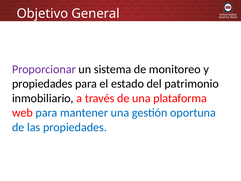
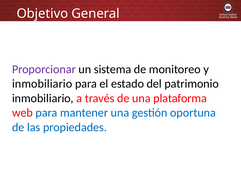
propiedades: propiedades -> inmobiliario (42, 84)
